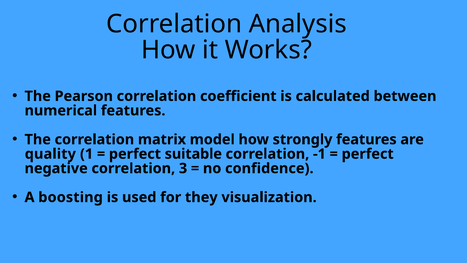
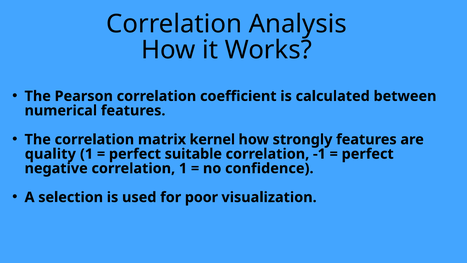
model: model -> kernel (212, 139)
correlation 3: 3 -> 1 (183, 168)
boosting: boosting -> selection (71, 197)
they: they -> poor (201, 197)
